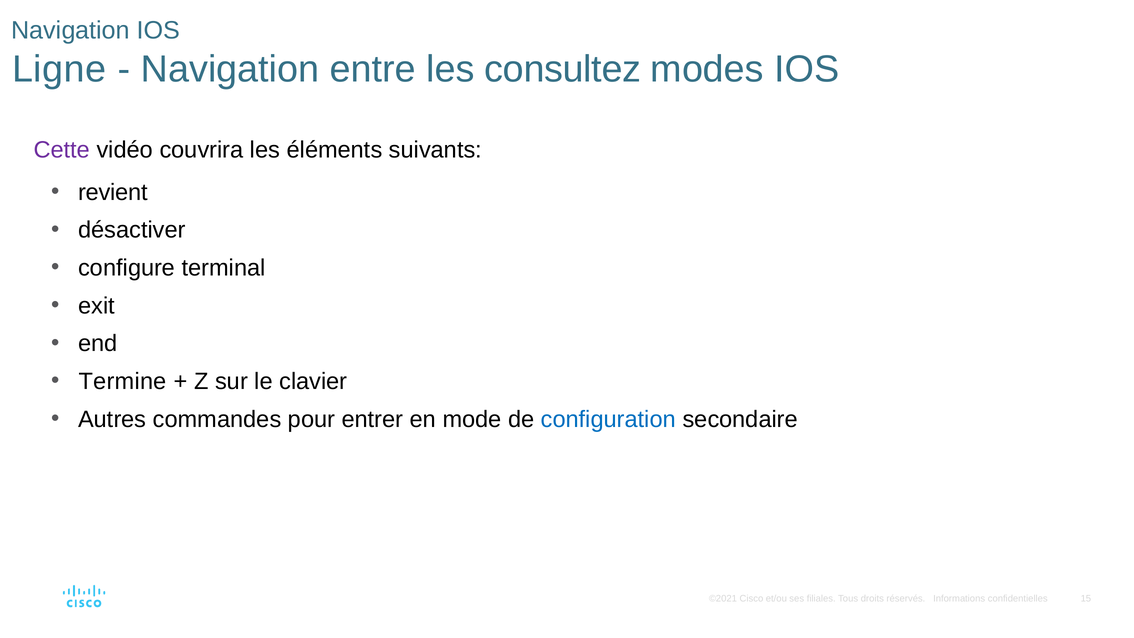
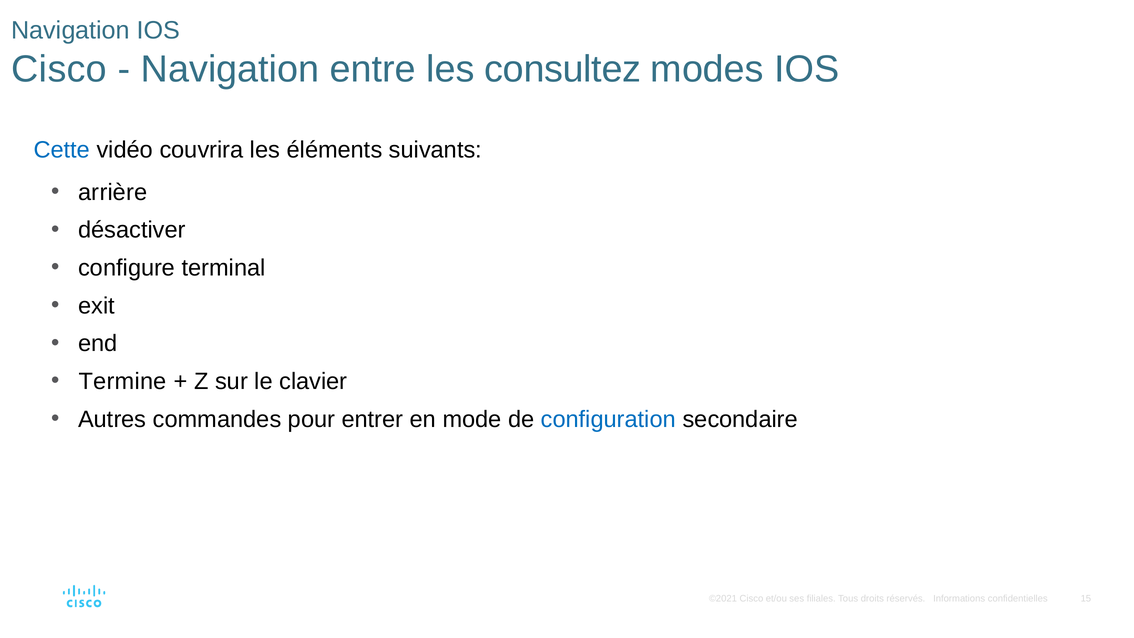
Ligne: Ligne -> Cisco (59, 69)
Cette colour: purple -> blue (62, 150)
revient: revient -> arrière (113, 192)
